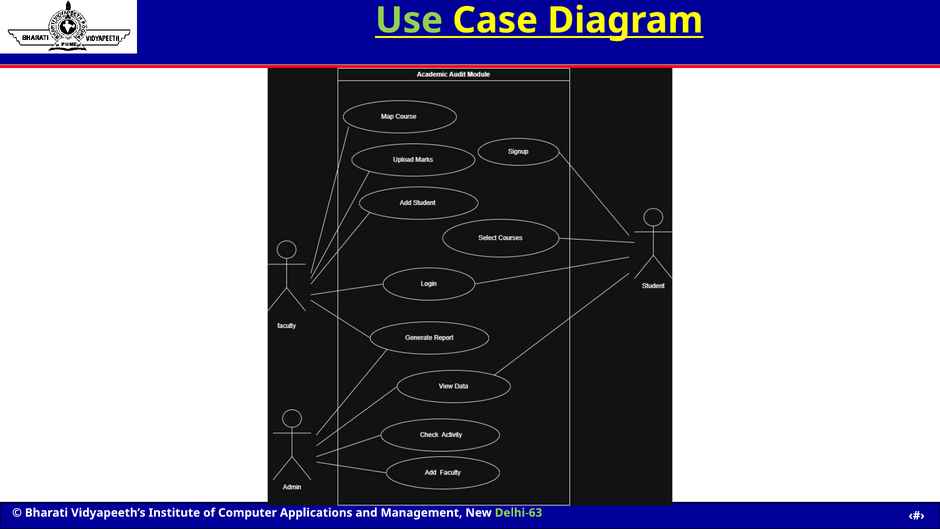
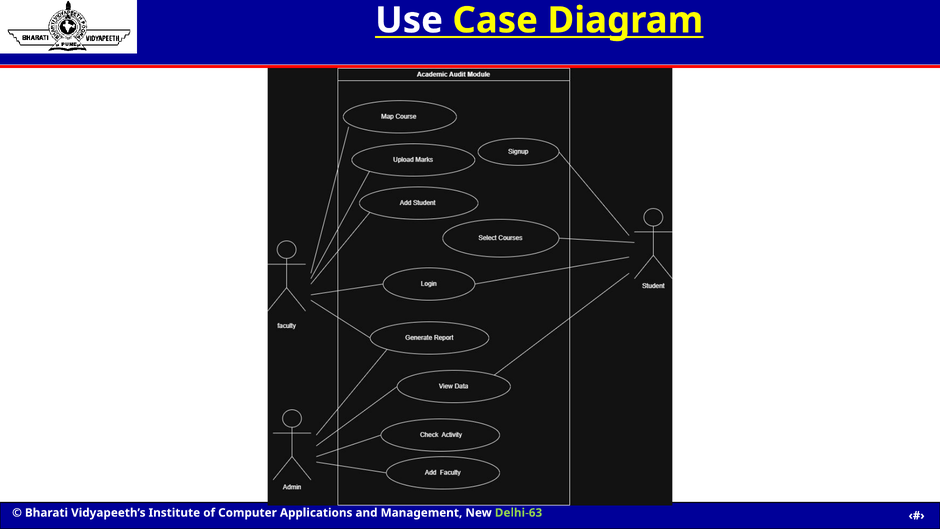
Use colour: light green -> white (409, 20)
